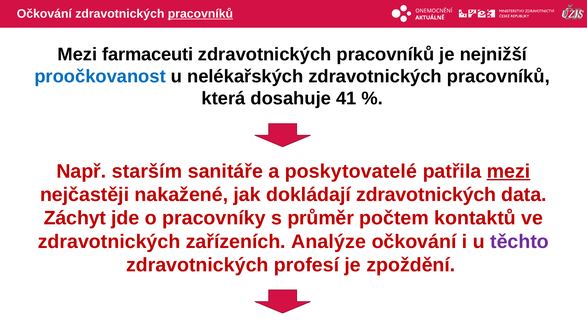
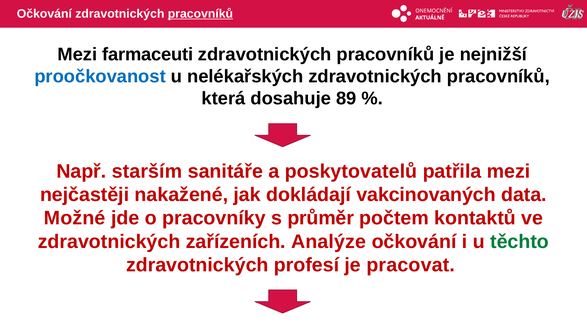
41: 41 -> 89 (346, 99)
poskytovatelé: poskytovatelé -> poskytovatelů (351, 171)
mezi underline: present -> none (509, 171)
dokládají zdravotnických: zdravotnických -> vakcinovaných (426, 195)
Záchyt: Záchyt -> Možné (75, 218)
těchto colour: purple -> green (519, 242)
zpoždění: zpoždění -> pracovat (411, 265)
